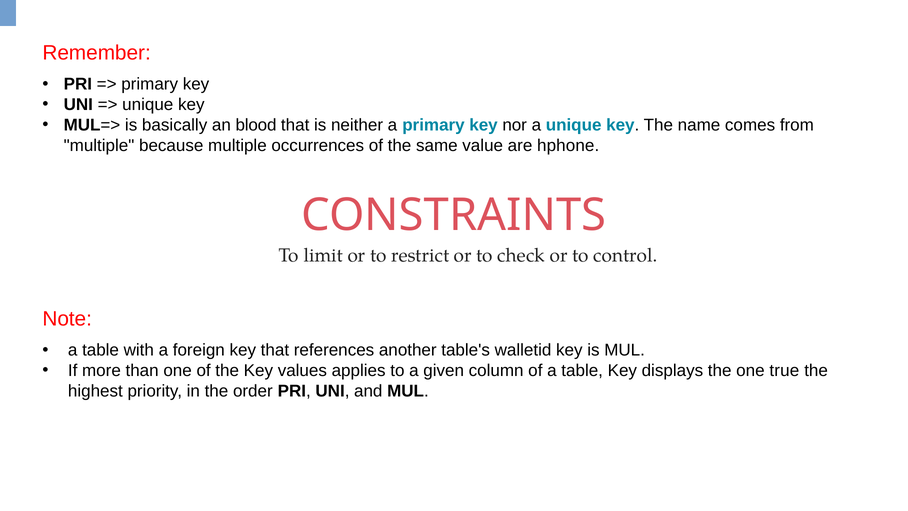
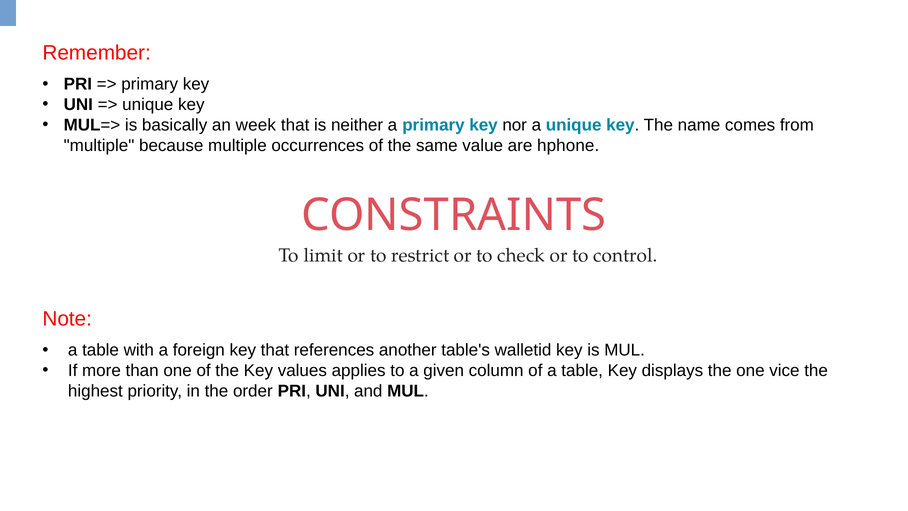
blood: blood -> week (256, 125)
true: true -> vice (784, 371)
